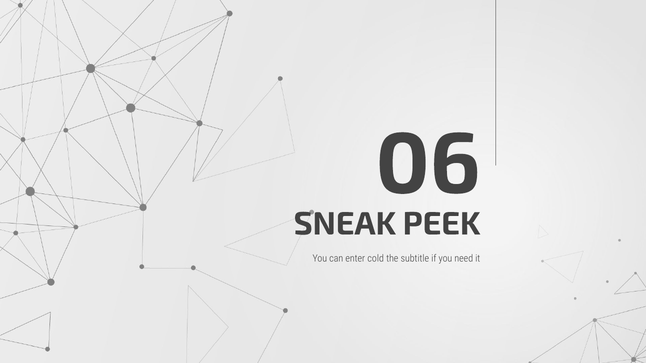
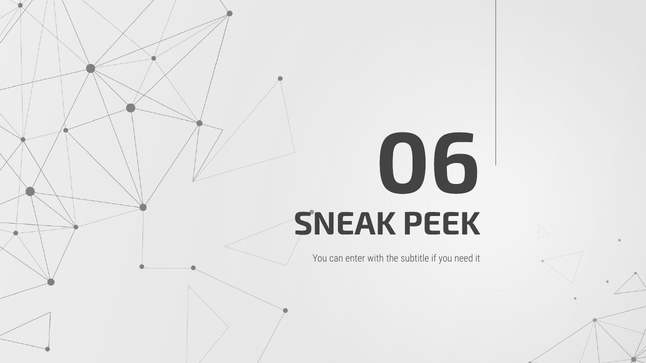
cold: cold -> with (376, 259)
